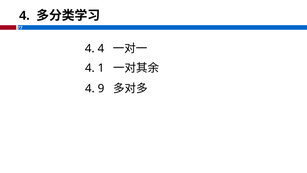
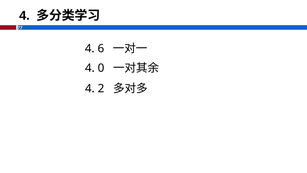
4 4: 4 -> 6 (101, 49)
1: 1 -> 0 (101, 68)
9: 9 -> 2 (101, 88)
